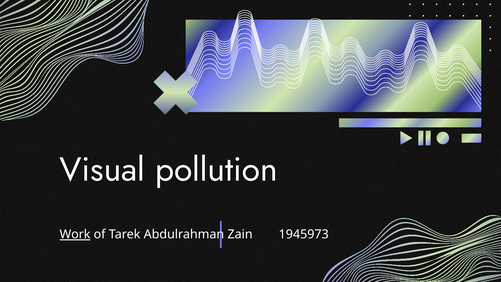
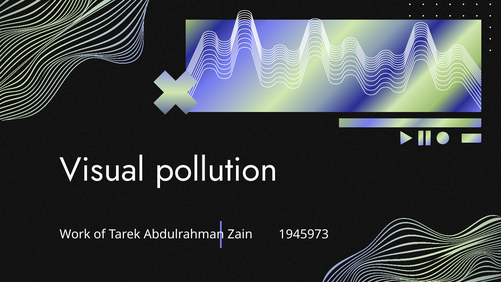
Work underline: present -> none (75, 234)
